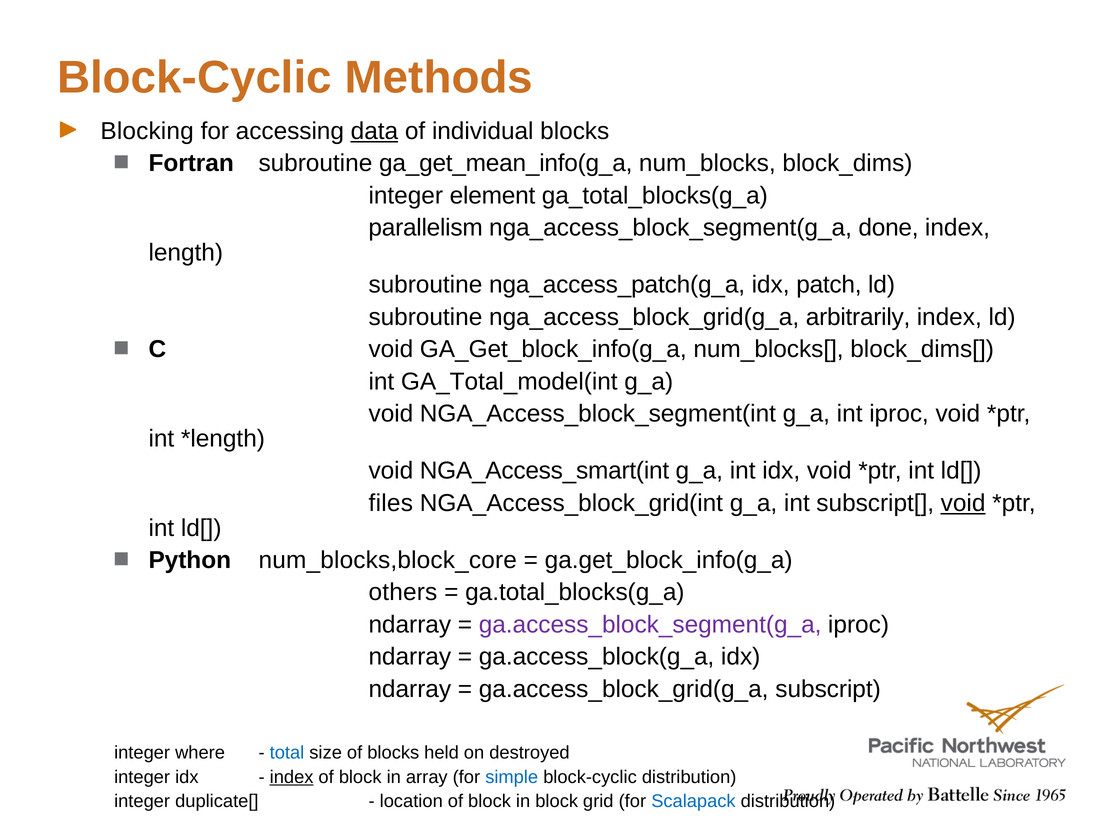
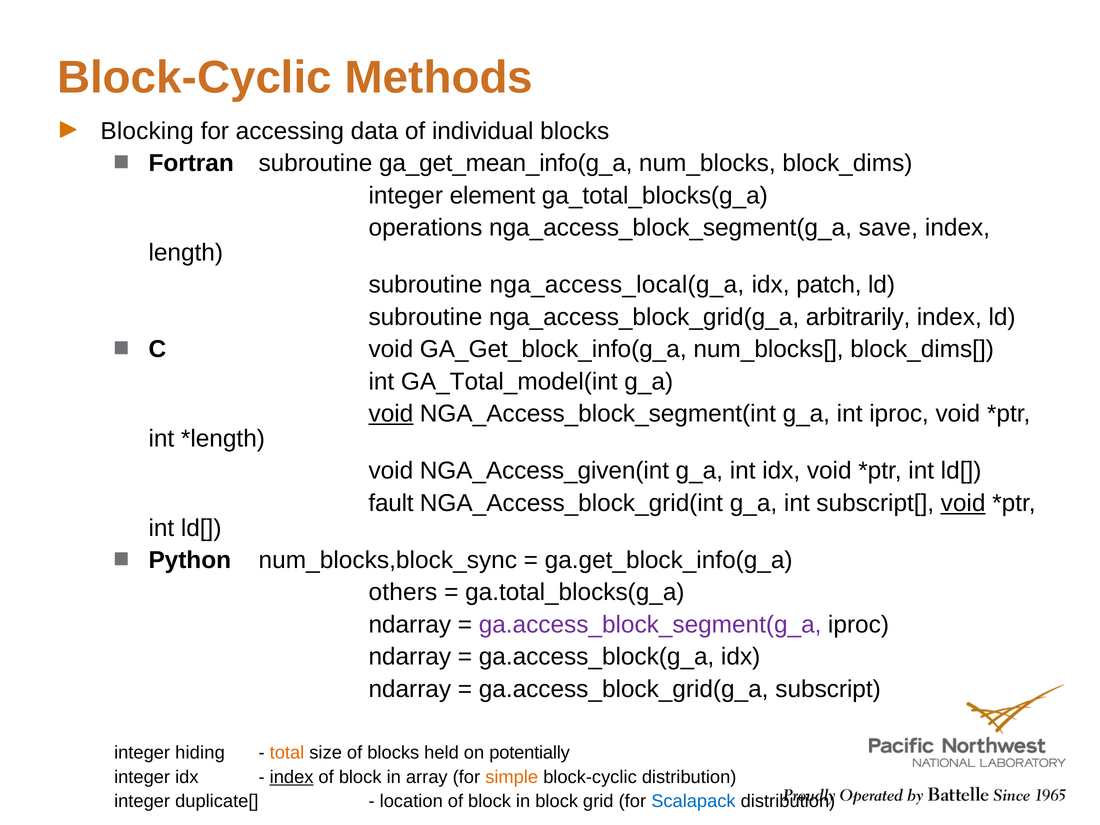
data underline: present -> none (374, 131)
parallelism: parallelism -> operations (425, 228)
done: done -> save (888, 228)
nga_access_patch(g_a: nga_access_patch(g_a -> nga_access_local(g_a (617, 285)
void underline: none -> present (391, 414)
NGA_Access_smart(int: NGA_Access_smart(int -> NGA_Access_given(int (544, 471)
files: files -> fault (391, 503)
num_blocks,block_core: num_blocks,block_core -> num_blocks,block_sync (388, 560)
where: where -> hiding (200, 753)
total colour: blue -> orange (287, 753)
destroyed: destroyed -> potentially (530, 753)
simple colour: blue -> orange (512, 777)
